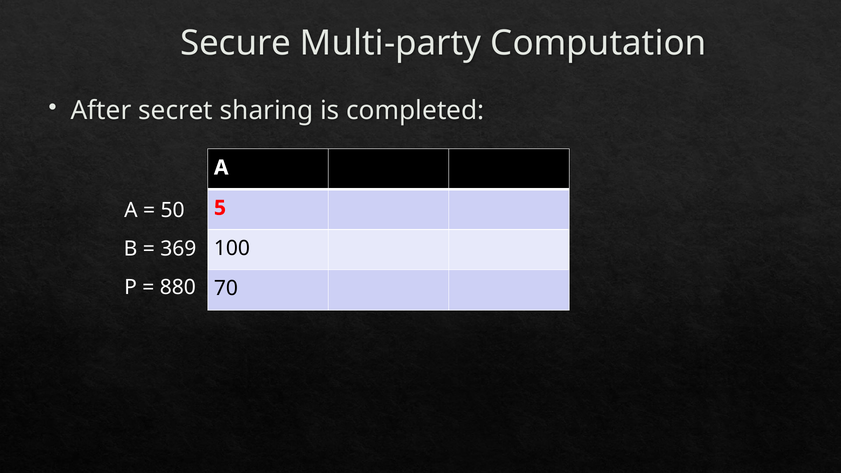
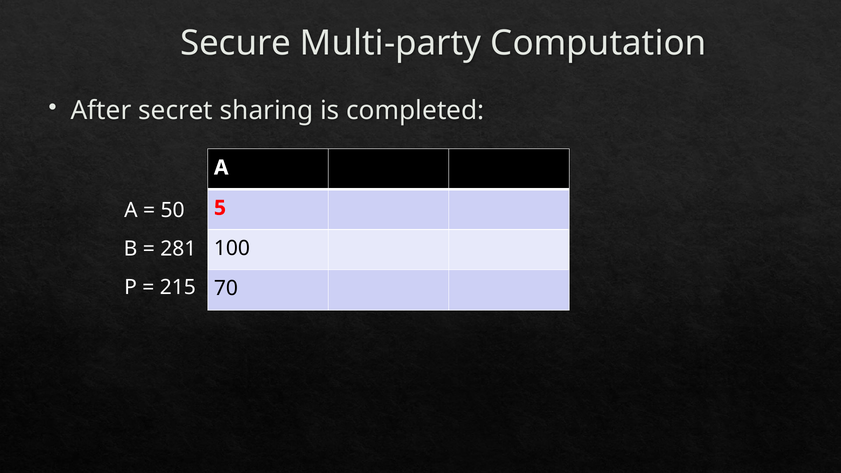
369: 369 -> 281 (178, 249)
880: 880 -> 215 (178, 287)
